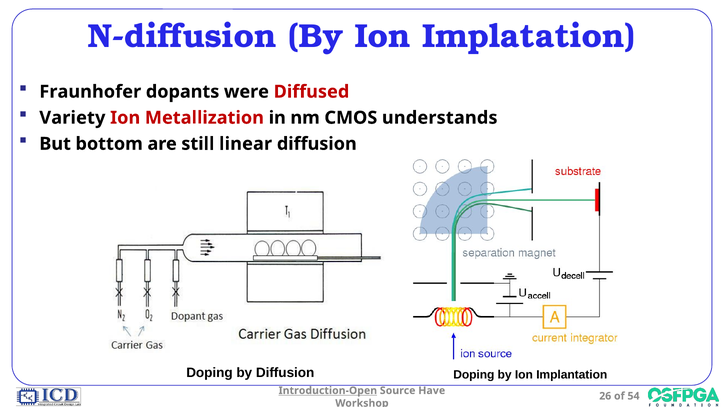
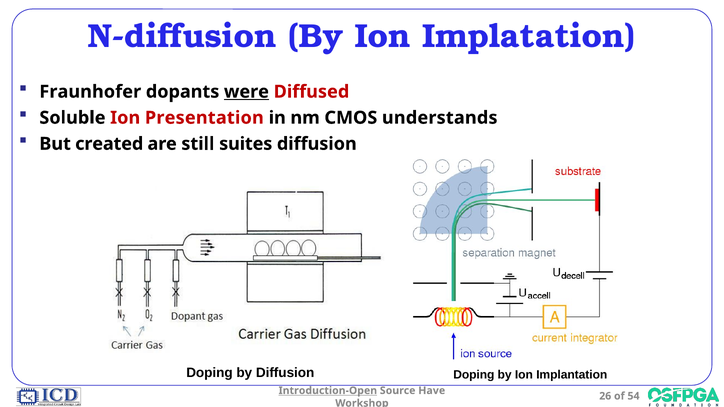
were underline: none -> present (246, 92)
Variety: Variety -> Soluble (72, 118)
Metallization: Metallization -> Presentation (204, 118)
bottom: bottom -> created (109, 144)
linear: linear -> suites (246, 144)
